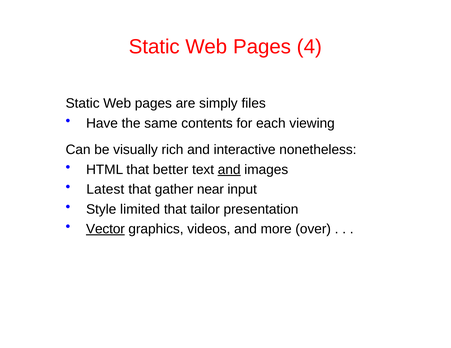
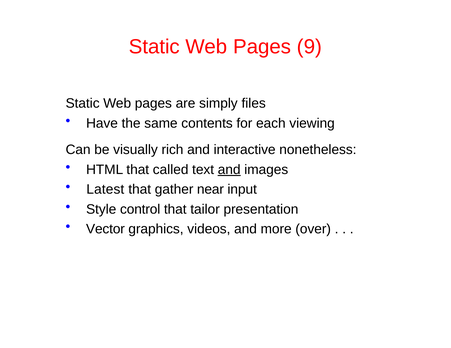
4: 4 -> 9 (309, 47)
better: better -> called (171, 170)
limited: limited -> control (140, 209)
Vector underline: present -> none (105, 229)
